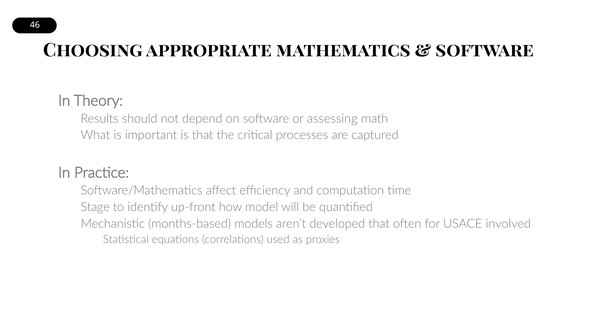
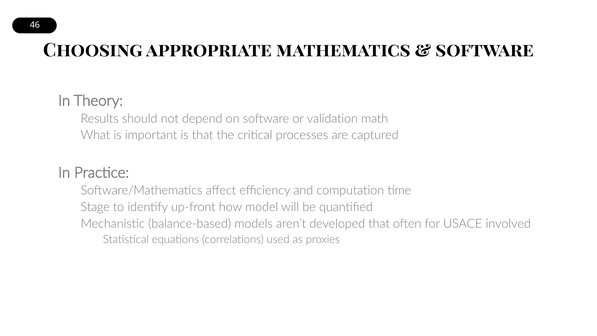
assessing: assessing -> validation (332, 119)
months-based: months-based -> balance-based (190, 224)
